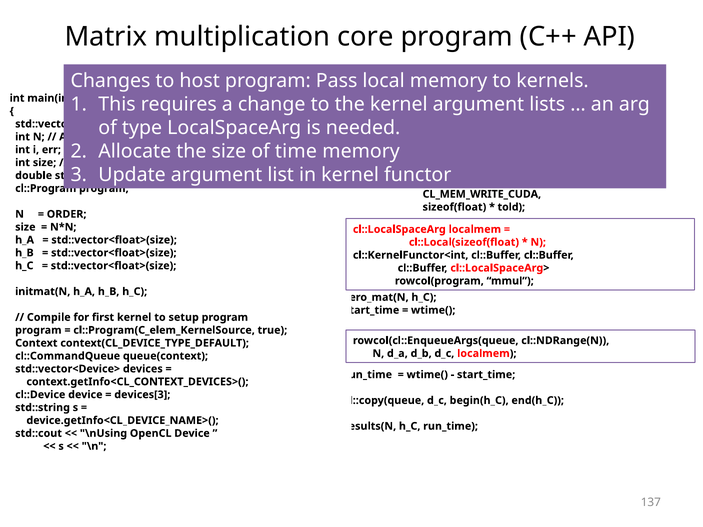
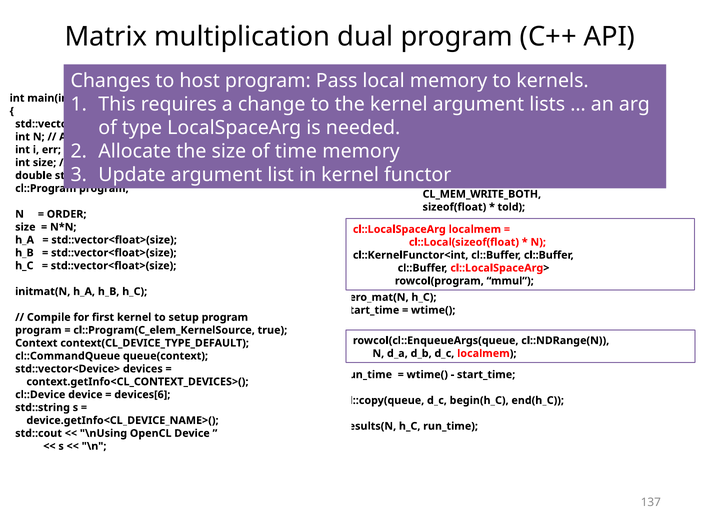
core: core -> dual (365, 37)
CL_MEM_WRITE_CUDA: CL_MEM_WRITE_CUDA -> CL_MEM_WRITE_BOTH (482, 194)
devices[3: devices[3 -> devices[6 (142, 395)
